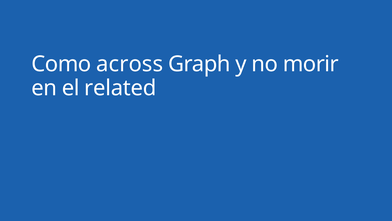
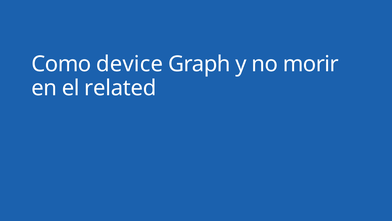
across: across -> device (130, 64)
